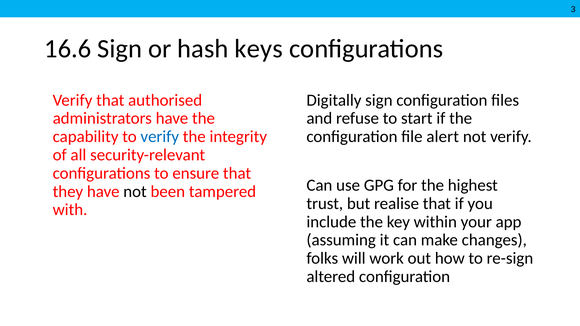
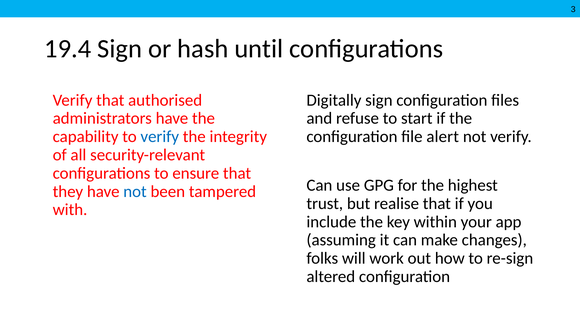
16.6: 16.6 -> 19.4 (68, 49)
keys: keys -> until (259, 49)
not colour: black -> blue (135, 192)
